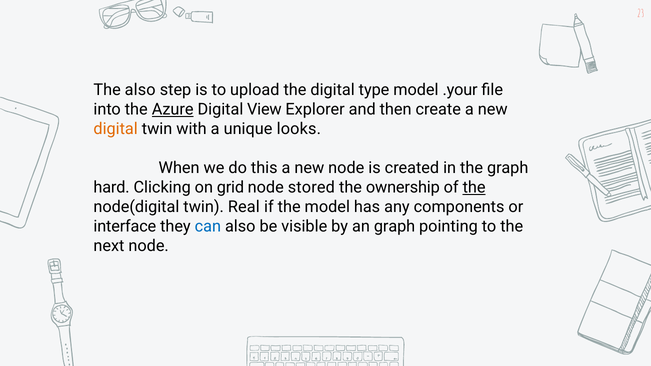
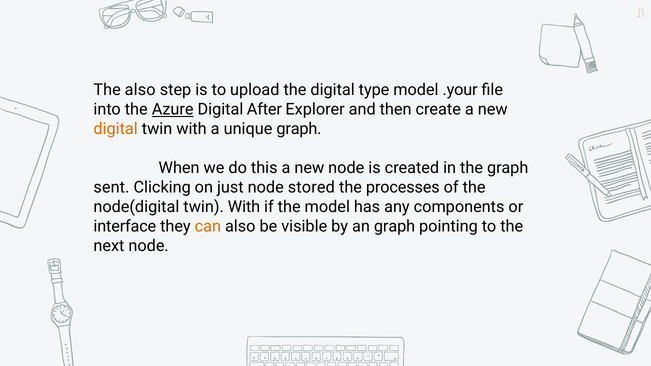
View: View -> After (264, 110)
unique looks: looks -> graph (299, 129)
hard: hard -> sent (111, 188)
grid: grid -> just (230, 188)
ownership: ownership -> processes (403, 188)
the underline: present -> none (474, 188)
node(digital twin Real: Real -> With (244, 207)
can colour: blue -> orange (208, 227)
